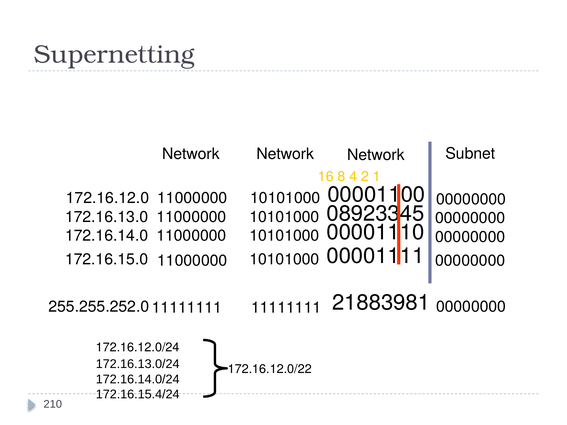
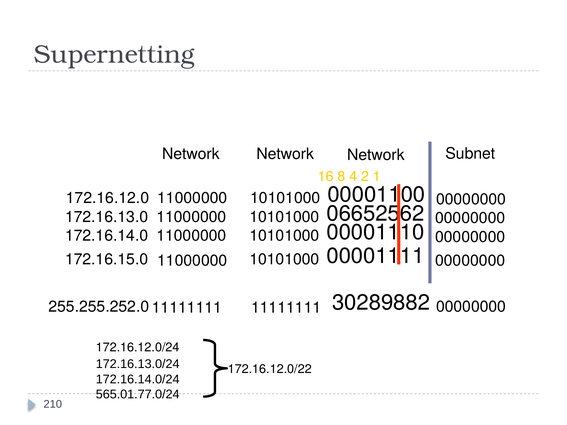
08923345: 08923345 -> 06652562 (375, 214)
21883981: 21883981 -> 30289882 (381, 303)
172.16.15.4/24: 172.16.15.4/24 -> 565.01.77.0/24 (138, 395)
